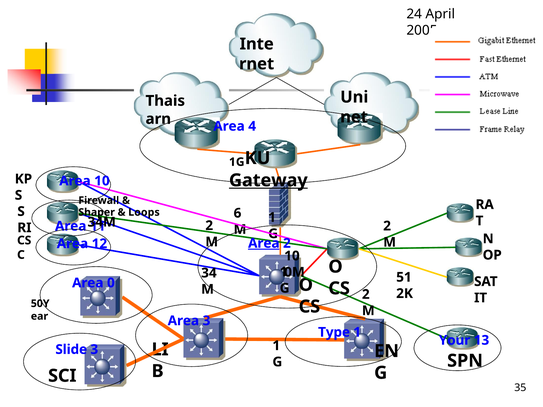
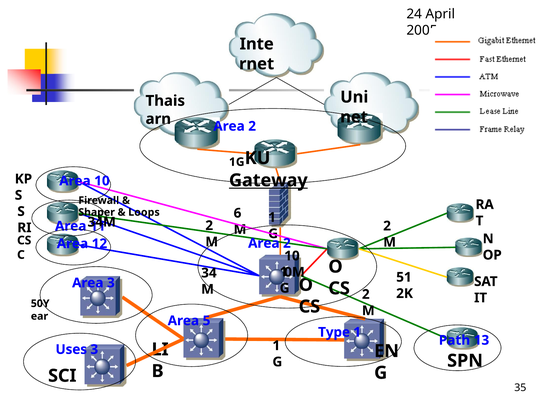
4: 4 -> 2 (252, 126)
Area underline: present -> none (264, 243)
Area 0: 0 -> 3 (111, 283)
Area 3: 3 -> 5 (207, 321)
Your: Your -> Path (454, 340)
Slide: Slide -> Uses (71, 350)
